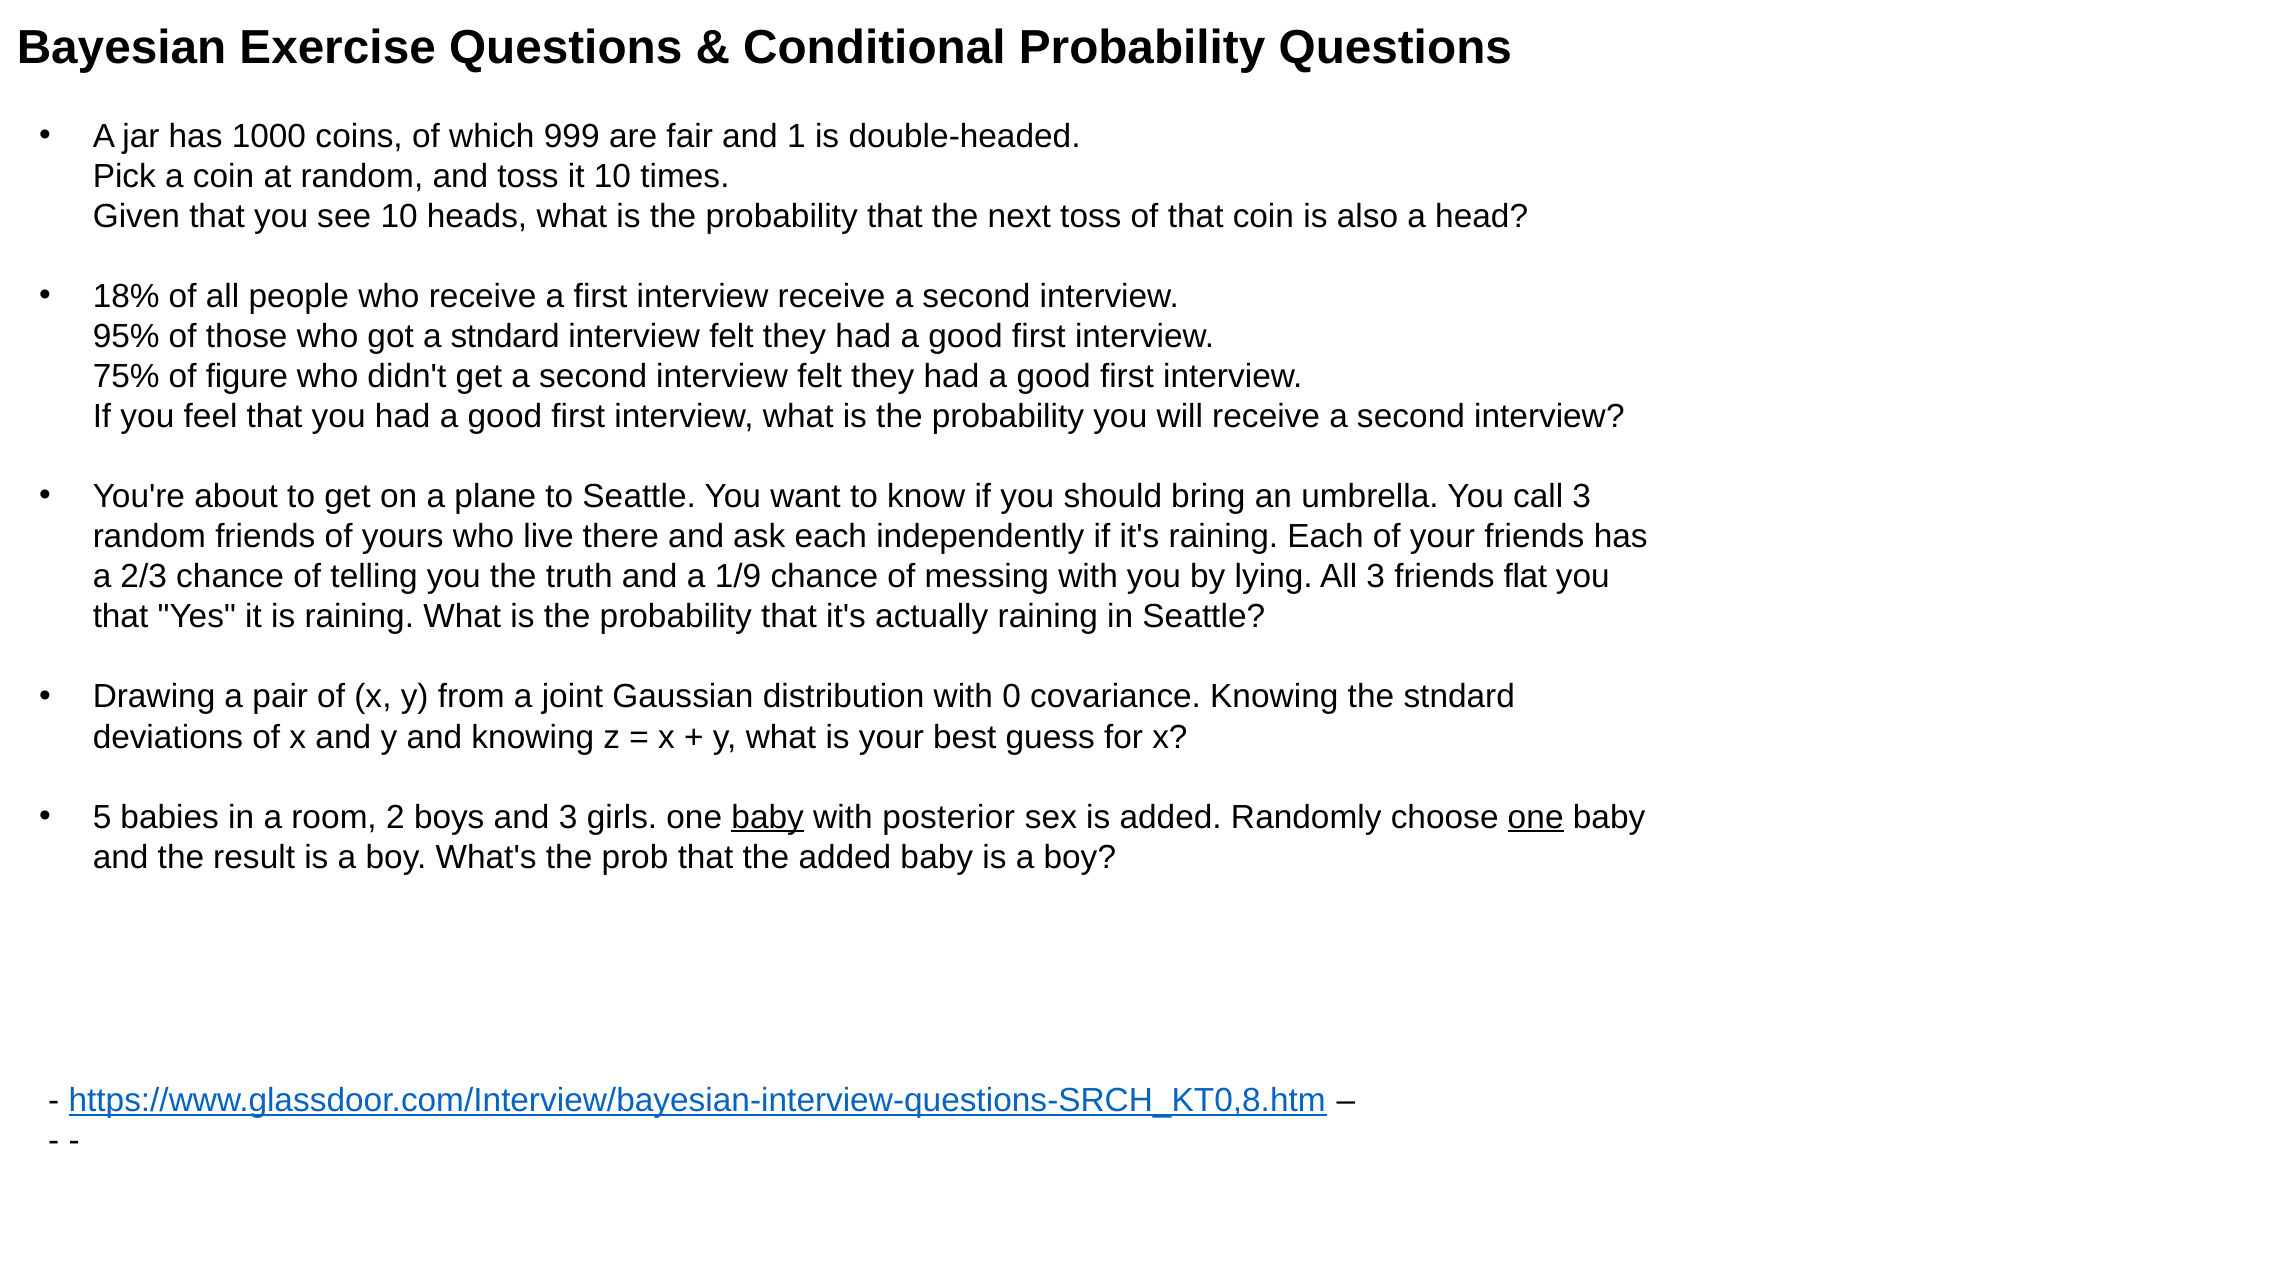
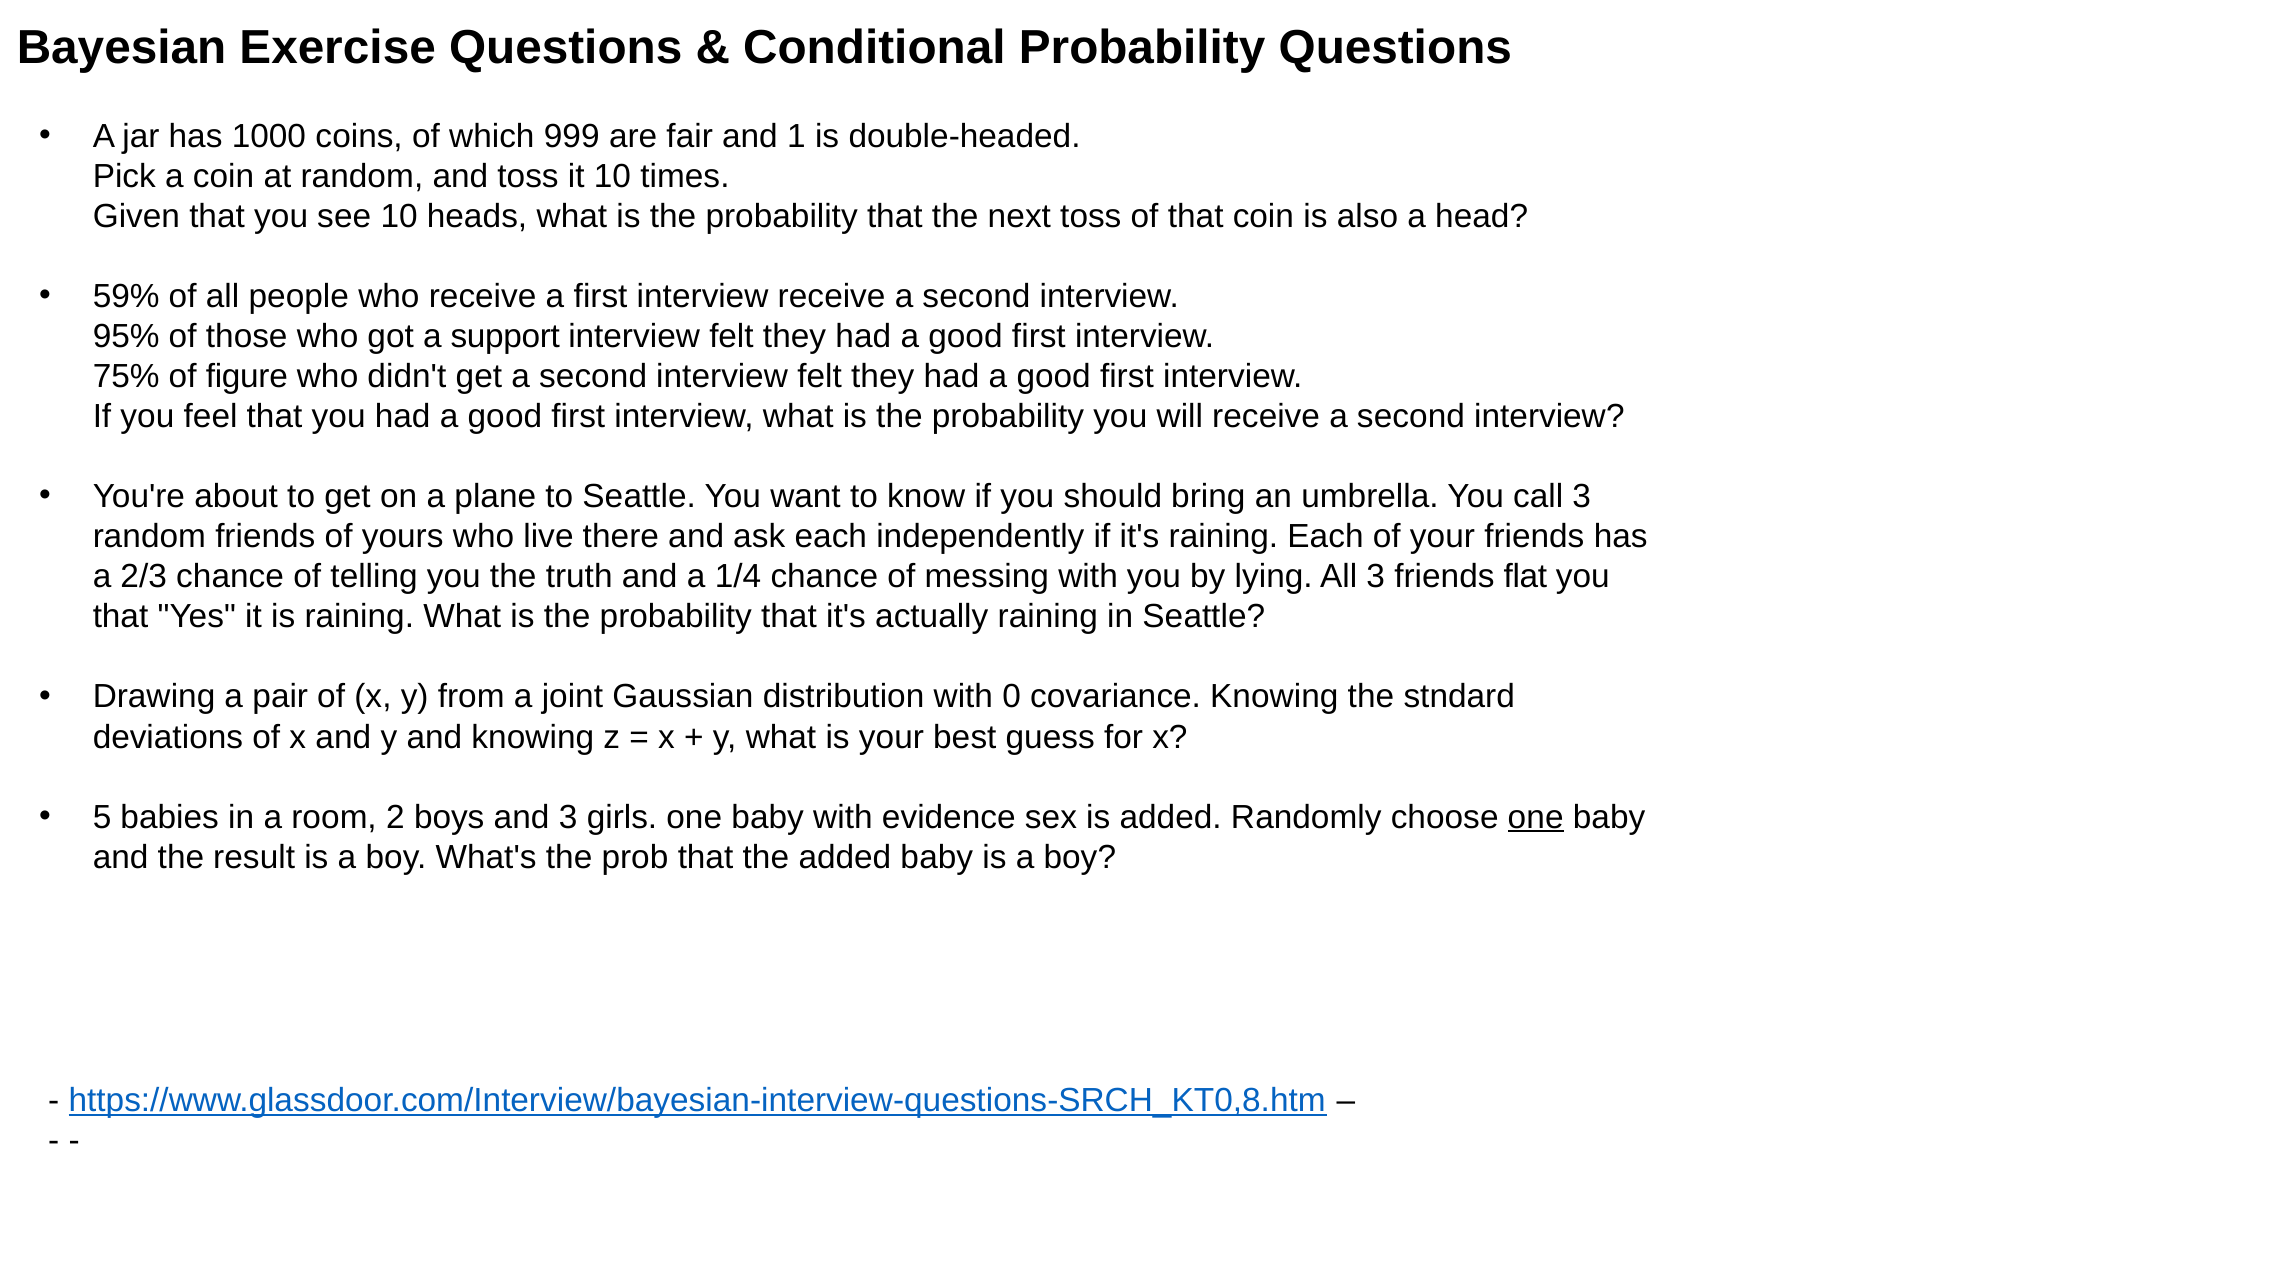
18%: 18% -> 59% (126, 296)
a stndard: stndard -> support (505, 336)
1/9: 1/9 -> 1/4 (738, 577)
baby underline: present -> none (768, 817)
posterior: posterior -> evidence (949, 817)
